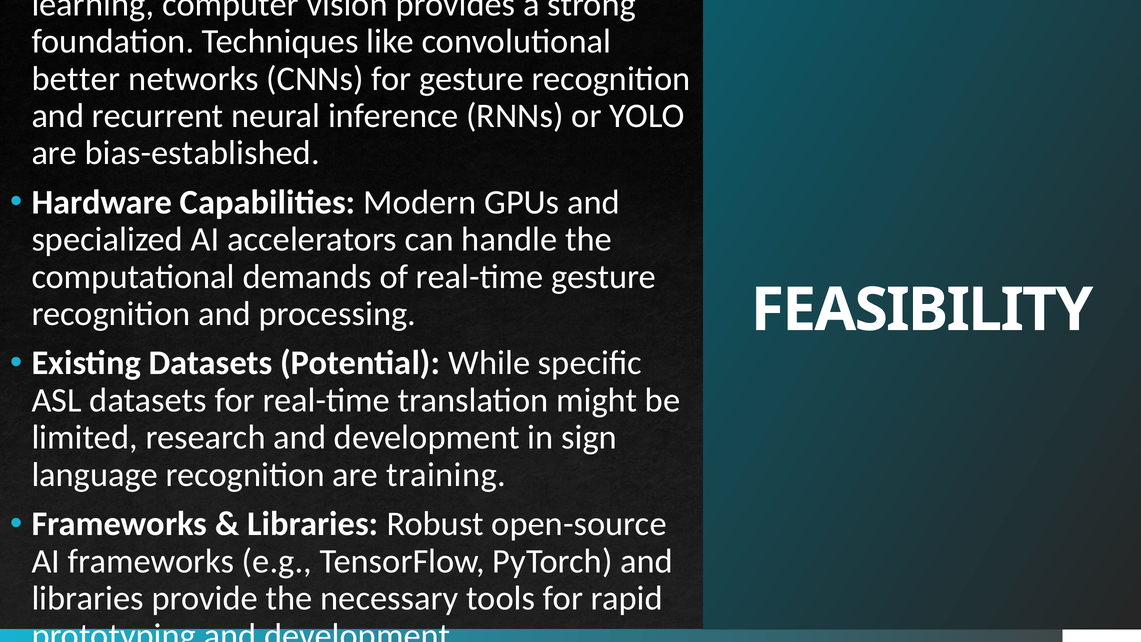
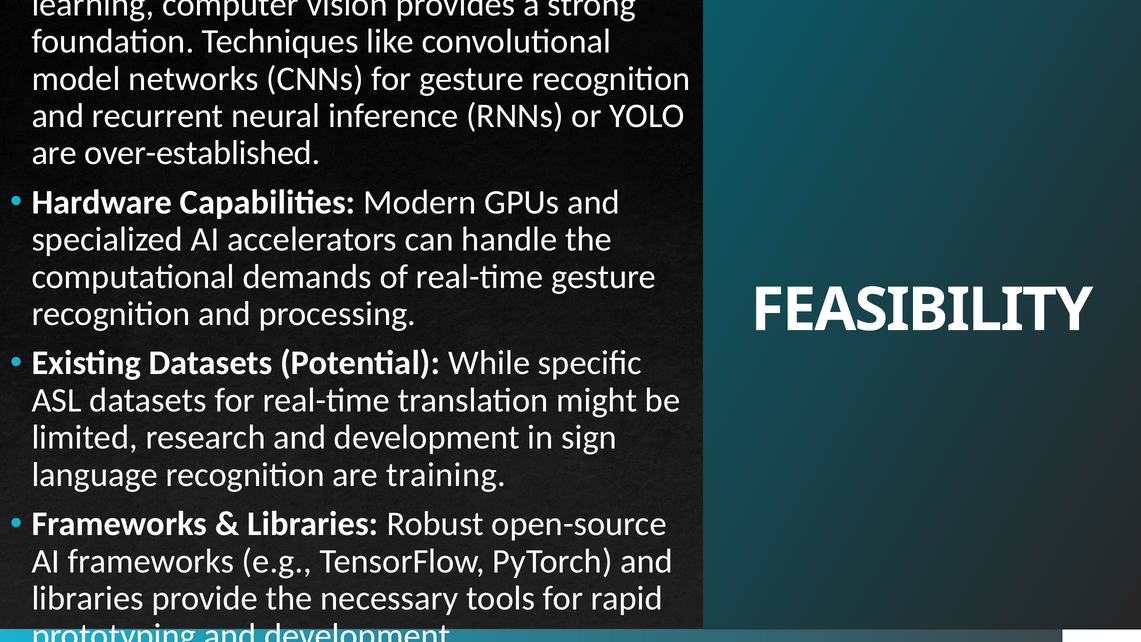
better: better -> model (76, 79)
bias-established: bias-established -> over-established (202, 153)
